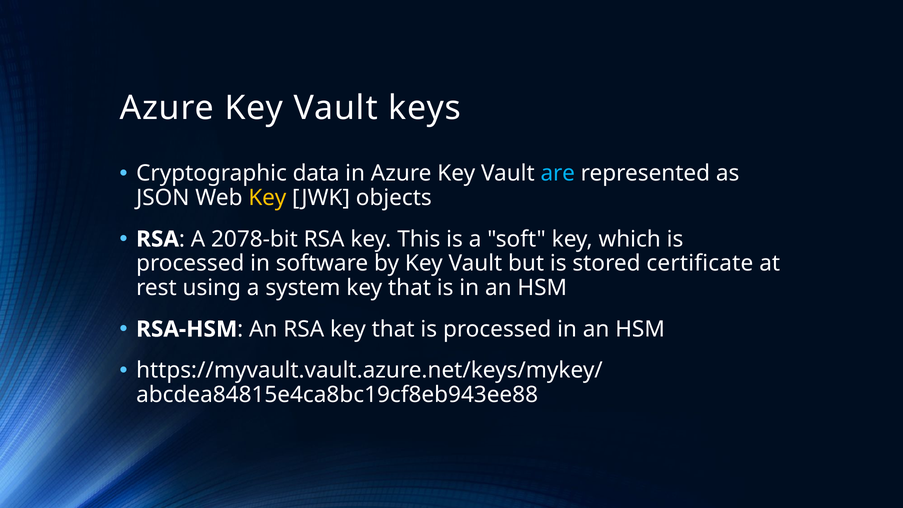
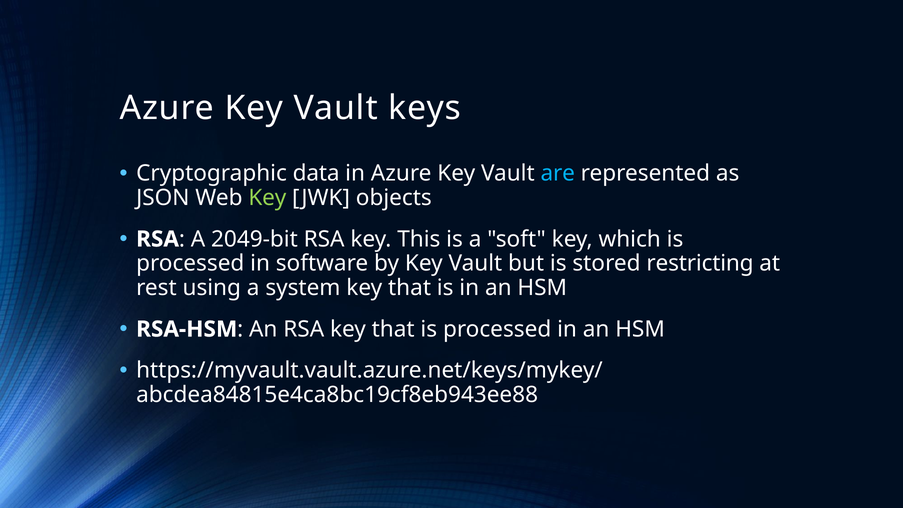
Key colour: yellow -> light green (267, 198)
2078-bit: 2078-bit -> 2049-bit (254, 239)
certificate: certificate -> restricting (700, 264)
